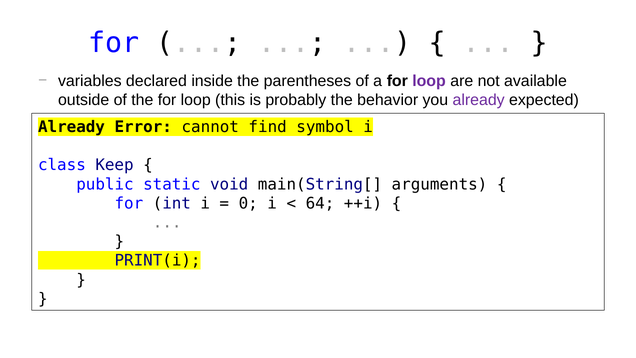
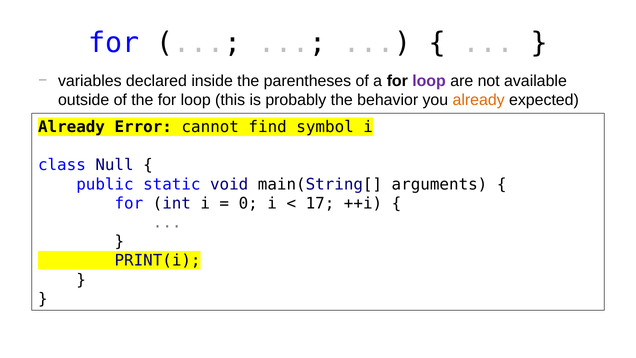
already colour: purple -> orange (479, 100)
Keep: Keep -> Null (114, 165)
64: 64 -> 17 (320, 203)
